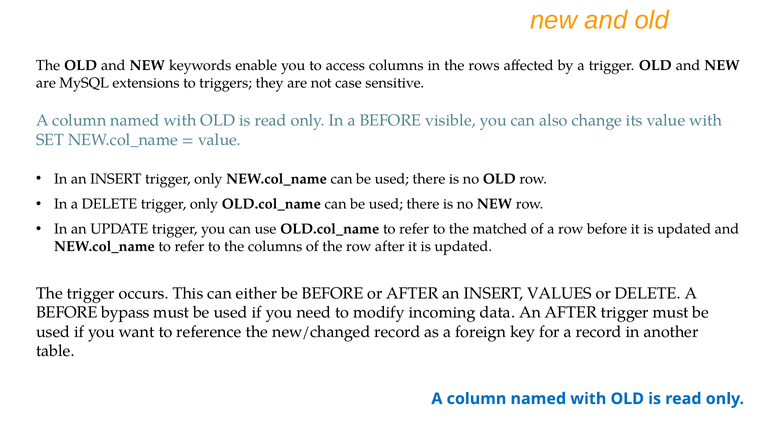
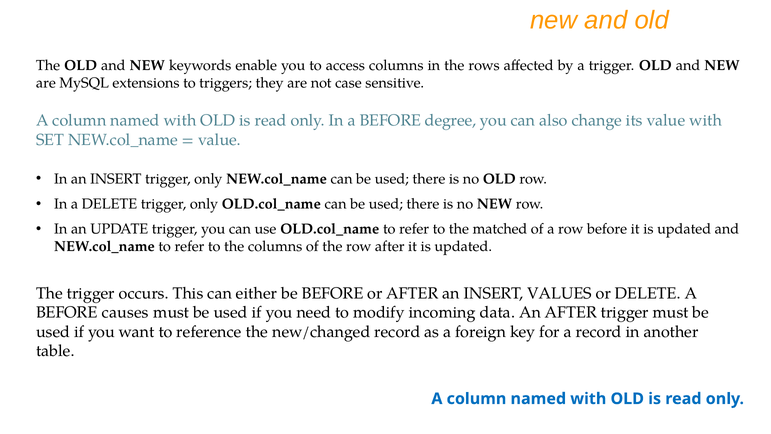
visible: visible -> degree (451, 120)
bypass: bypass -> causes (125, 312)
